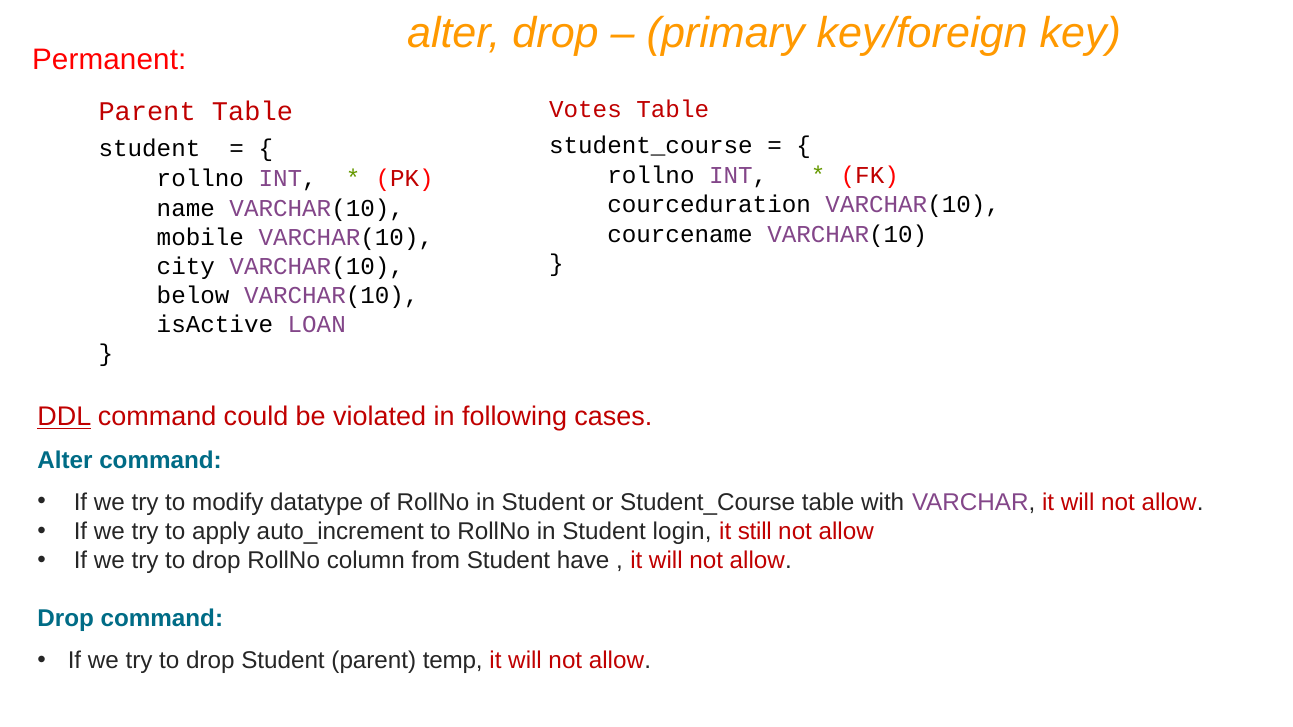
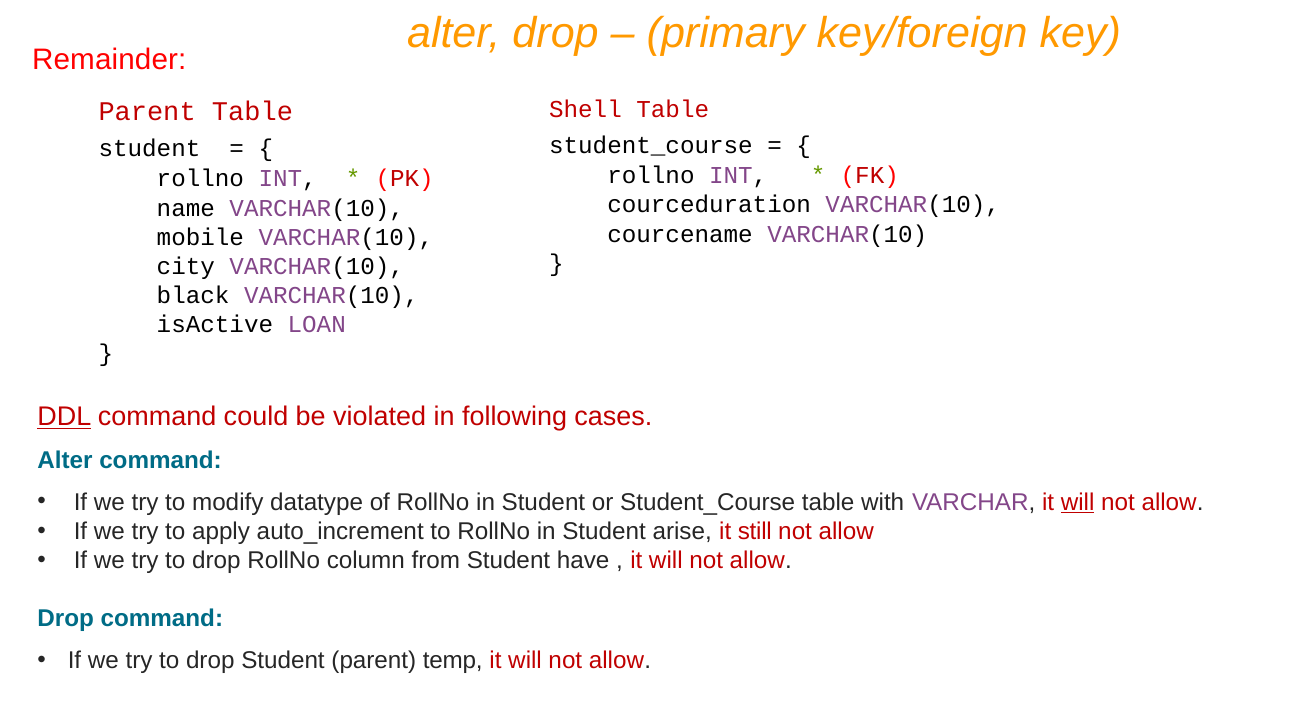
Permanent: Permanent -> Remainder (109, 60)
Votes: Votes -> Shell (585, 110)
below: below -> black (193, 296)
will underline: none -> present (1078, 502)
login: login -> arise (682, 532)
